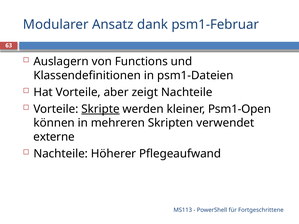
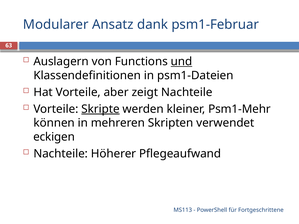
und underline: none -> present (182, 62)
Psm1-Open: Psm1-Open -> Psm1-Mehr (240, 109)
externe: externe -> eckigen (54, 137)
